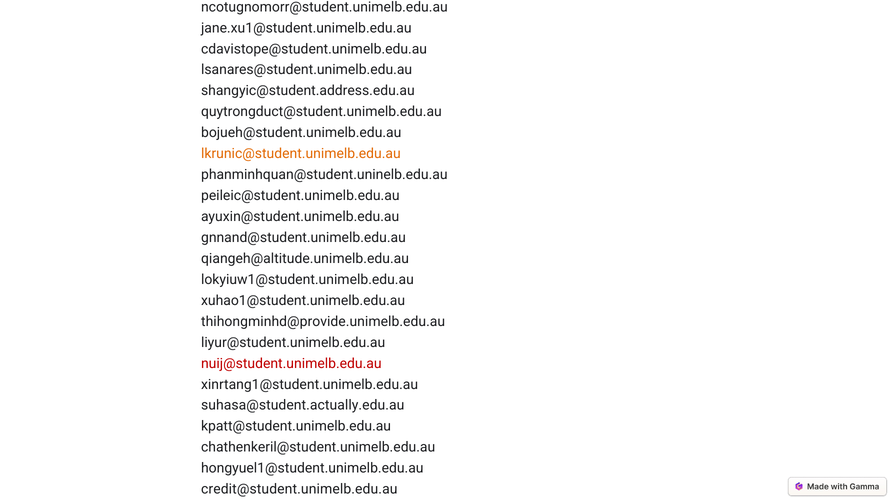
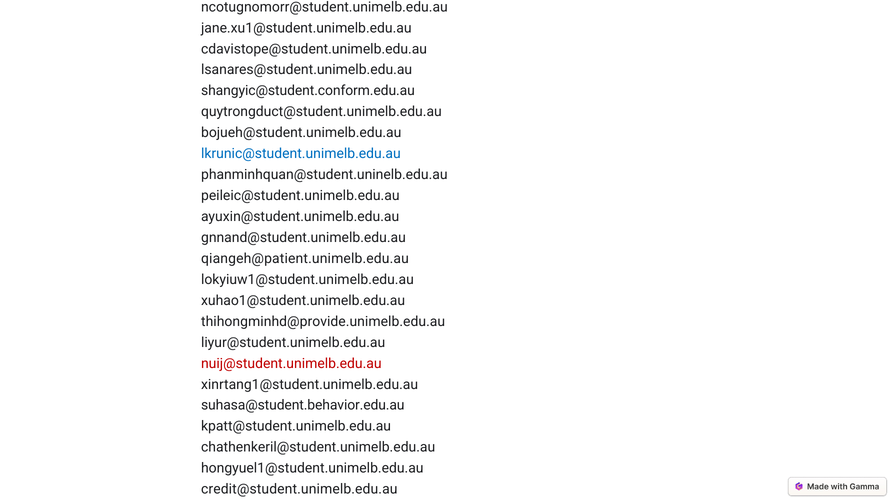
shangyic@student.address.edu.au: shangyic@student.address.edu.au -> shangyic@student.conform.edu.au (308, 91)
lkrunic@student.unimelb.edu.au colour: orange -> blue (301, 154)
qiangeh@altitude.unimelb.edu.au: qiangeh@altitude.unimelb.edu.au -> qiangeh@patient.unimelb.edu.au (305, 259)
suhasa@student.actually.edu.au: suhasa@student.actually.edu.au -> suhasa@student.behavior.edu.au (303, 405)
